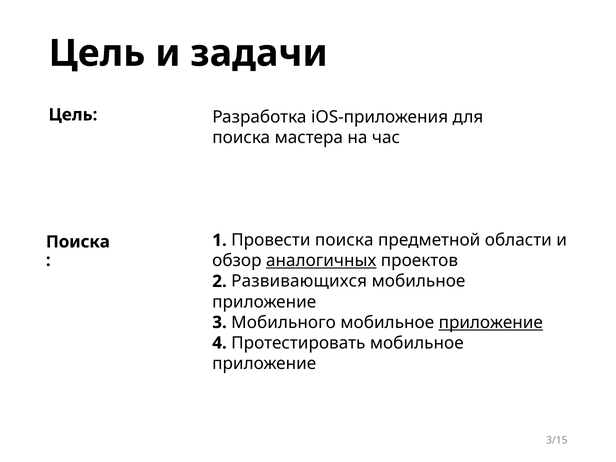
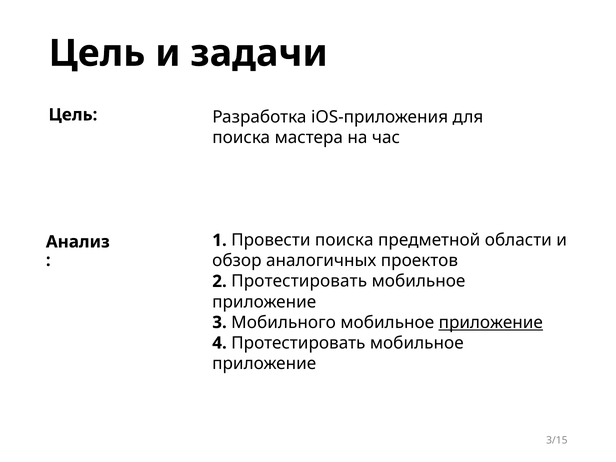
Поиска: Поиска -> Анализ (78, 242)
аналогичных underline: present -> none (321, 261)
2 Развивающихся: Развивающихся -> Протестировать (299, 281)
